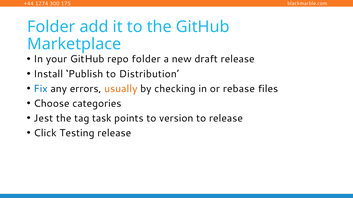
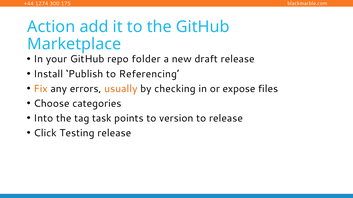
Folder: Folder -> Action (51, 27)
Distribution: Distribution -> Referencing (149, 74)
Fix colour: blue -> orange (41, 89)
rebase: rebase -> expose (239, 89)
Jest: Jest -> Into (43, 118)
